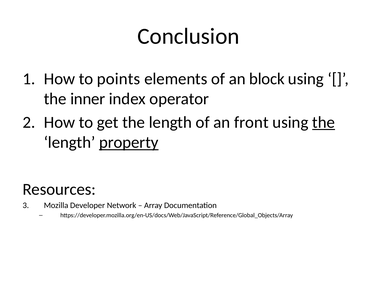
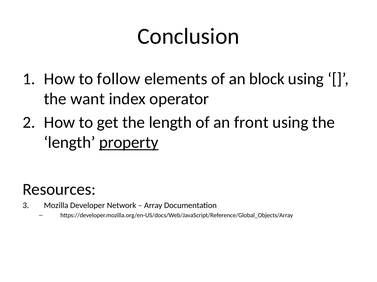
points: points -> follow (119, 79)
inner: inner -> want (88, 99)
the underline: present -> none (324, 123)
